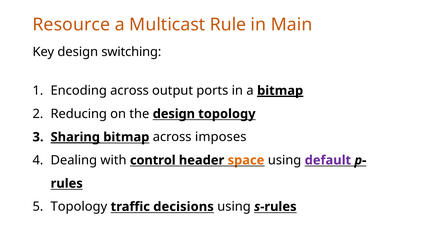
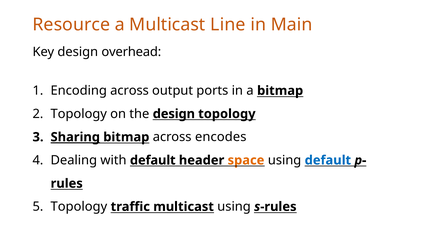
Rule: Rule -> Line (228, 25)
switching: switching -> overhead (131, 52)
bitmap underline: present -> none (280, 91)
Reducing: Reducing -> Topology (79, 114)
imposes: imposes -> encodes (221, 137)
with control: control -> default (153, 160)
default colour: purple -> blue (328, 160)
traffic decisions: decisions -> multicast (184, 207)
